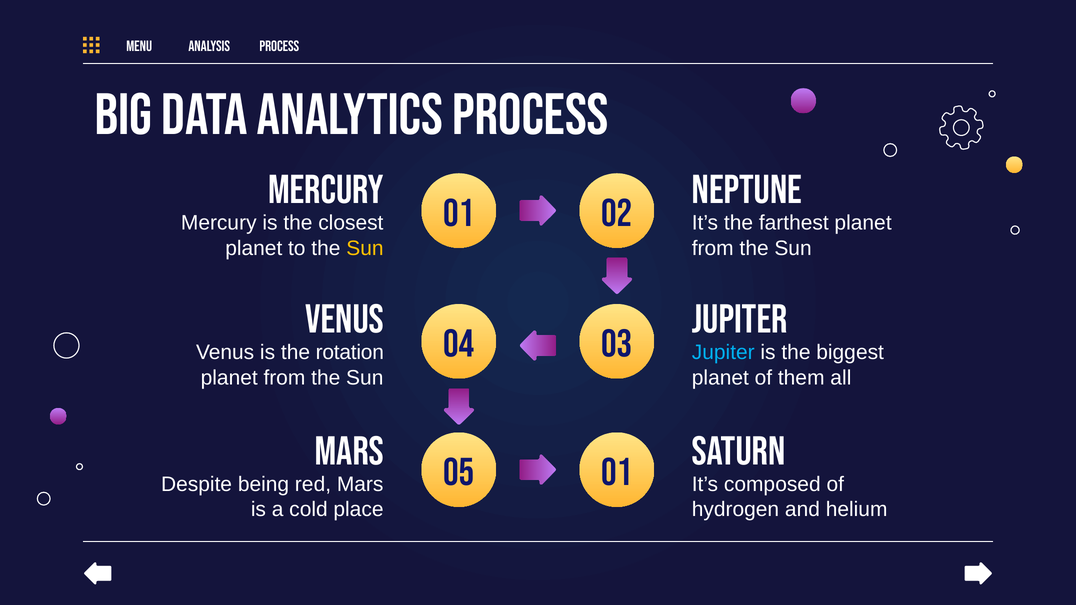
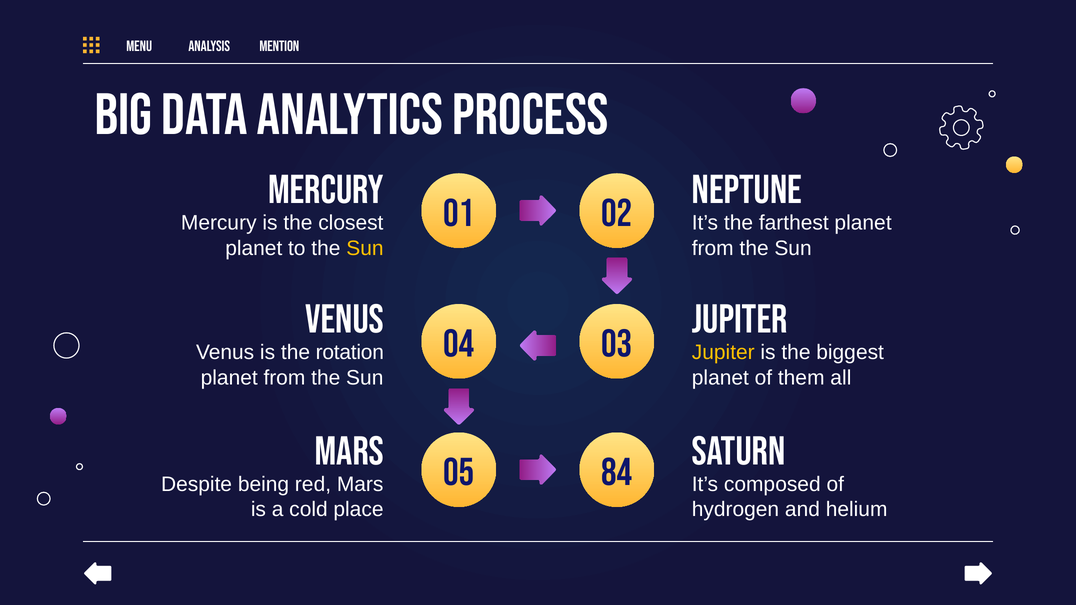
ANALYSIS PROCESS: PROCESS -> MENTION (279, 46)
Jupiter colour: light blue -> yellow (723, 353)
05 01: 01 -> 84 (617, 472)
